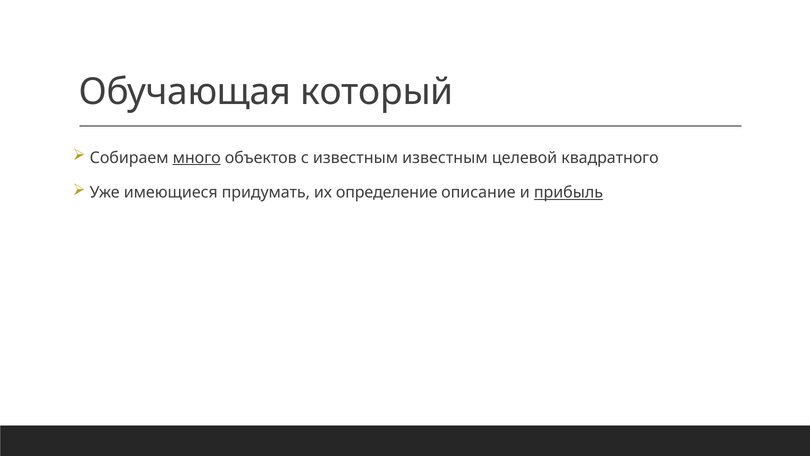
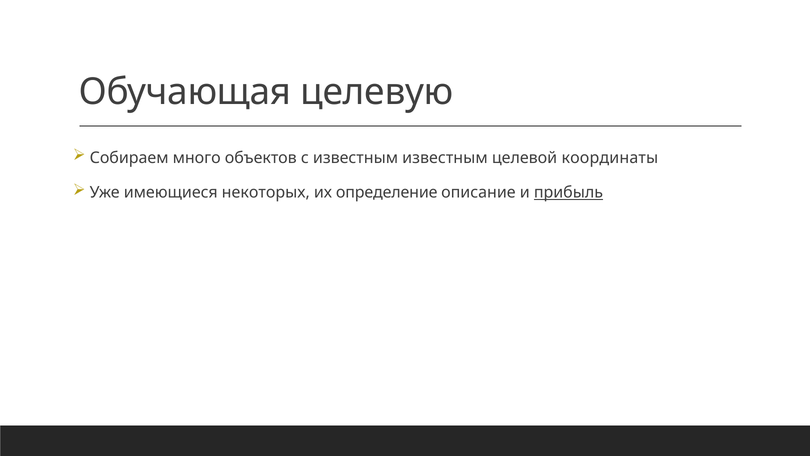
который: который -> целевую (377, 92)
много underline: present -> none (197, 158)
квадратного: квадратного -> координаты (610, 158)
придумать: придумать -> некоторых (266, 193)
